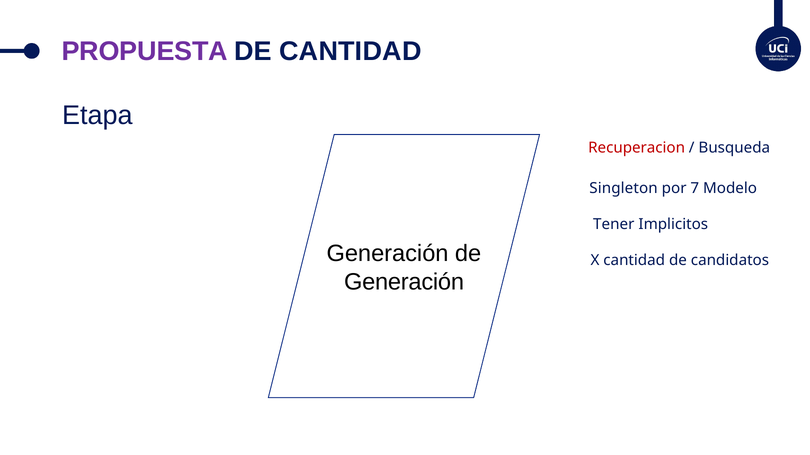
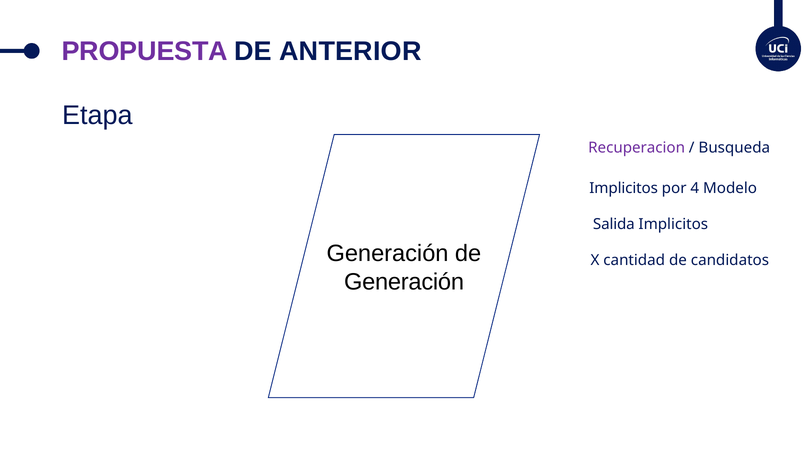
DE CANTIDAD: CANTIDAD -> ANTERIOR (350, 51)
Recuperacion colour: red -> purple (637, 148)
Singleton: Singleton -> Implicitos (624, 188)
7: 7 -> 4 (695, 188)
Tener: Tener -> Salida (614, 224)
